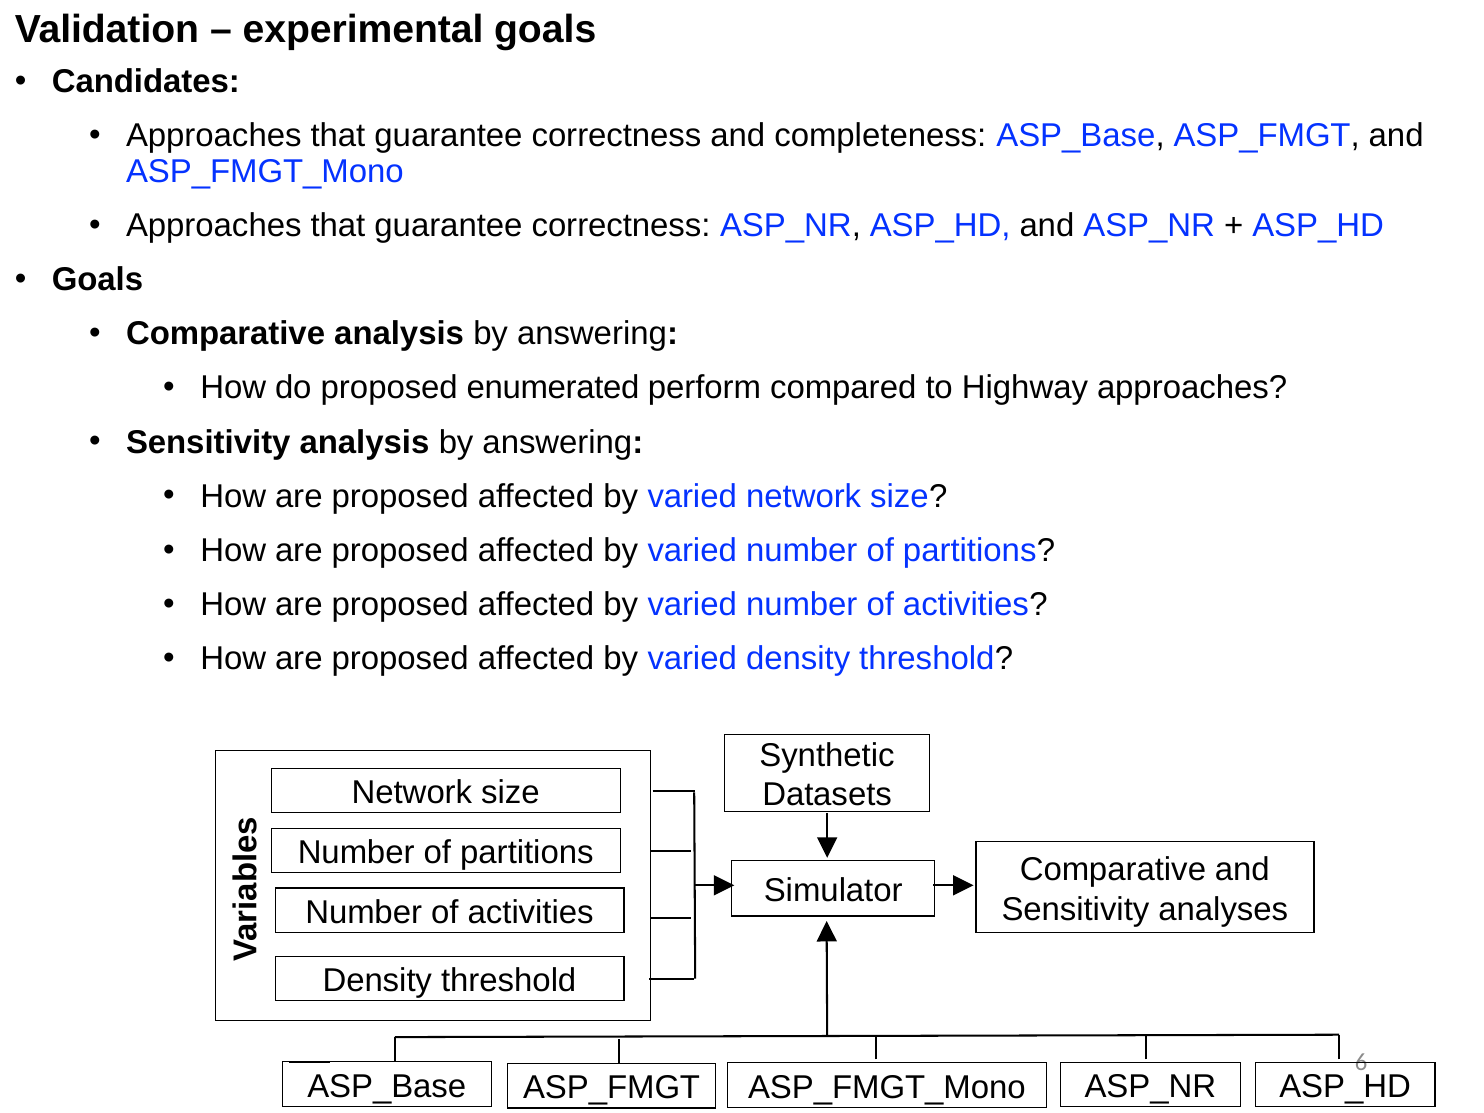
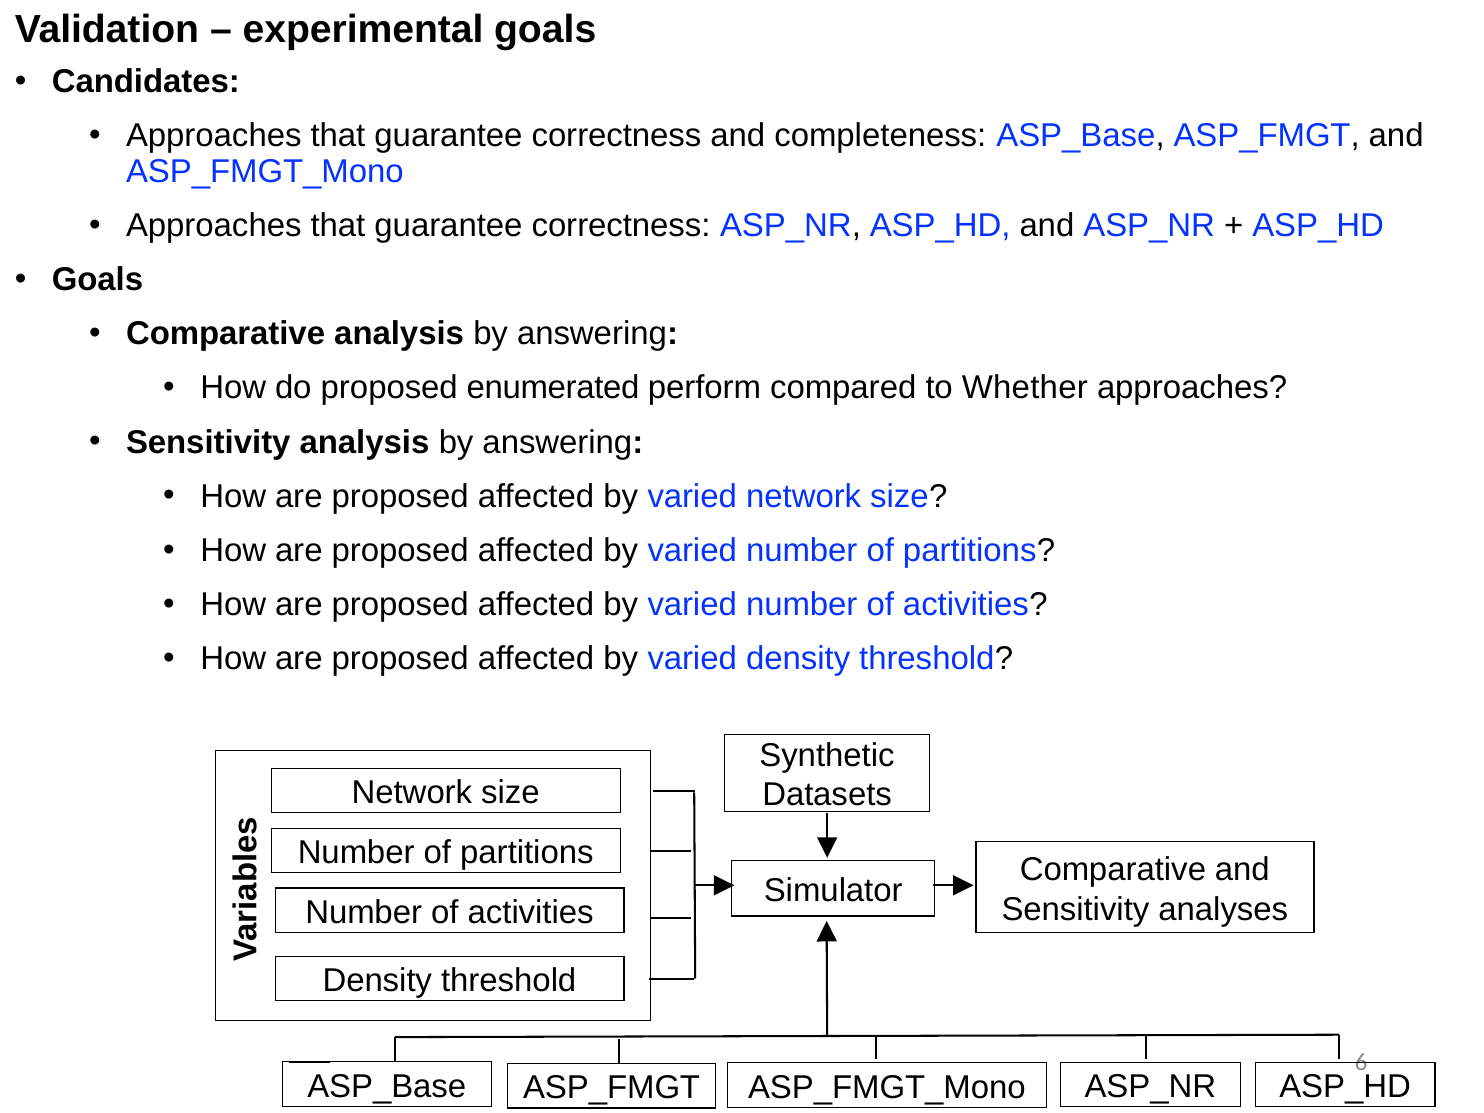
Highway: Highway -> Whether (1025, 388)
